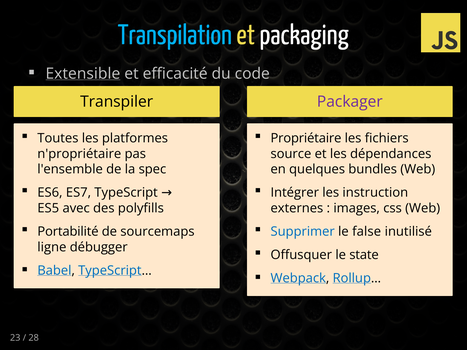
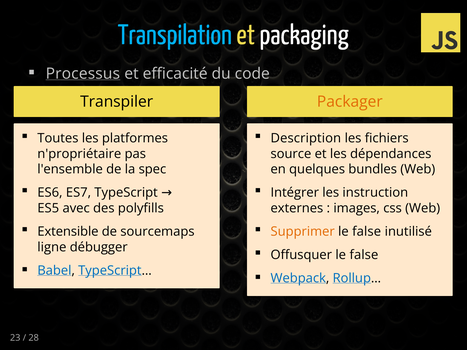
Extensible: Extensible -> Processus (83, 74)
Packager colour: purple -> orange (350, 102)
Propriétaire: Propriétaire -> Description (306, 138)
Portabilité: Portabilité -> Extensible (68, 232)
Supprimer colour: blue -> orange (303, 232)
Offusquer le state: state -> false (364, 255)
